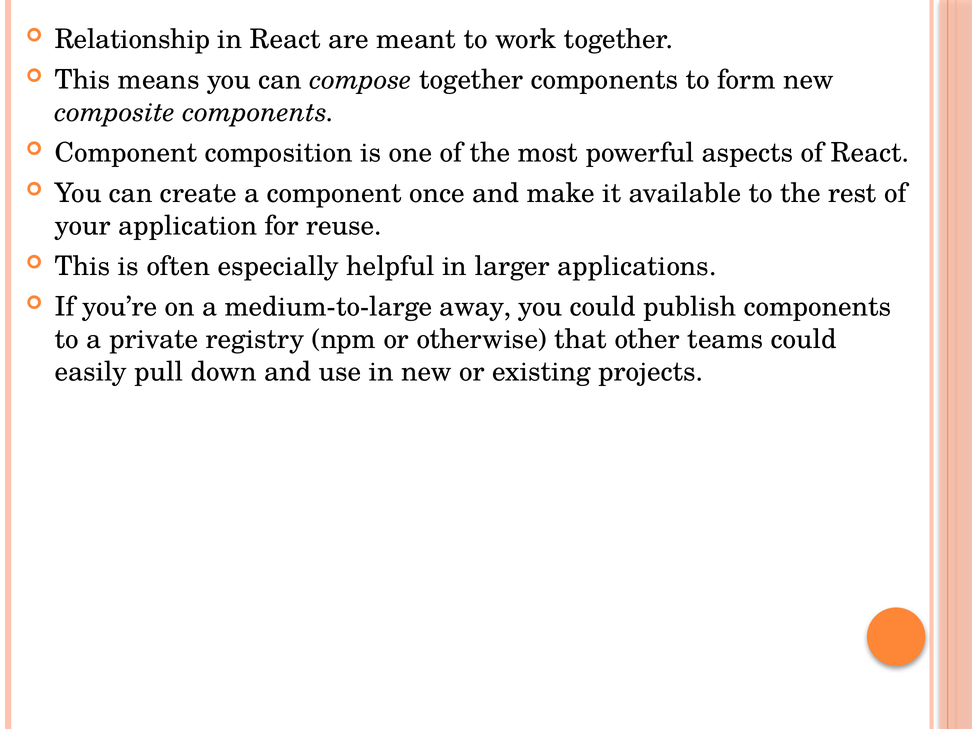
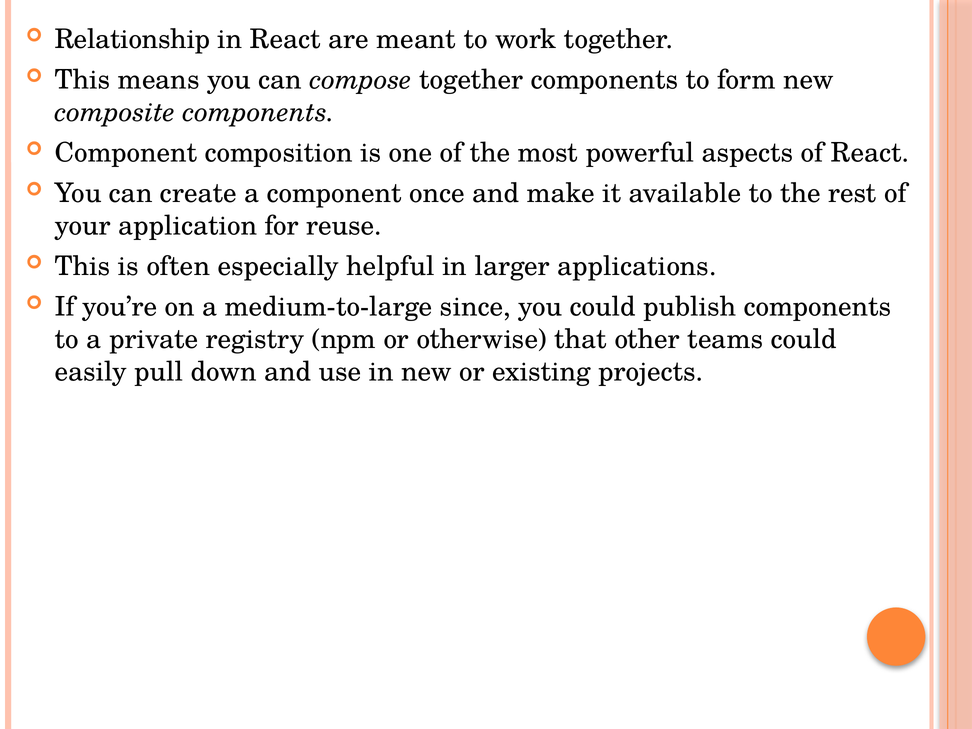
away: away -> since (475, 307)
